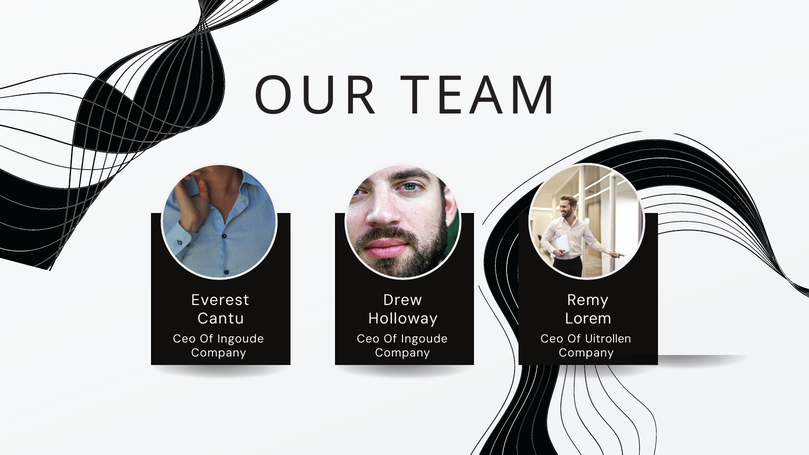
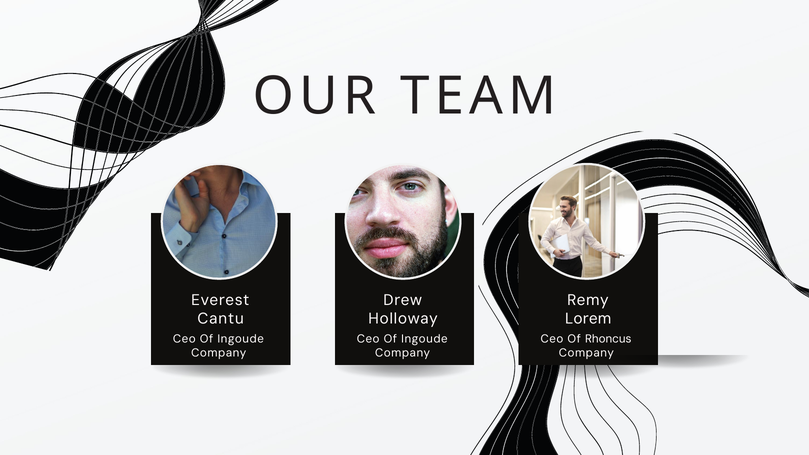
Uitrollen: Uitrollen -> Rhoncus (608, 339)
